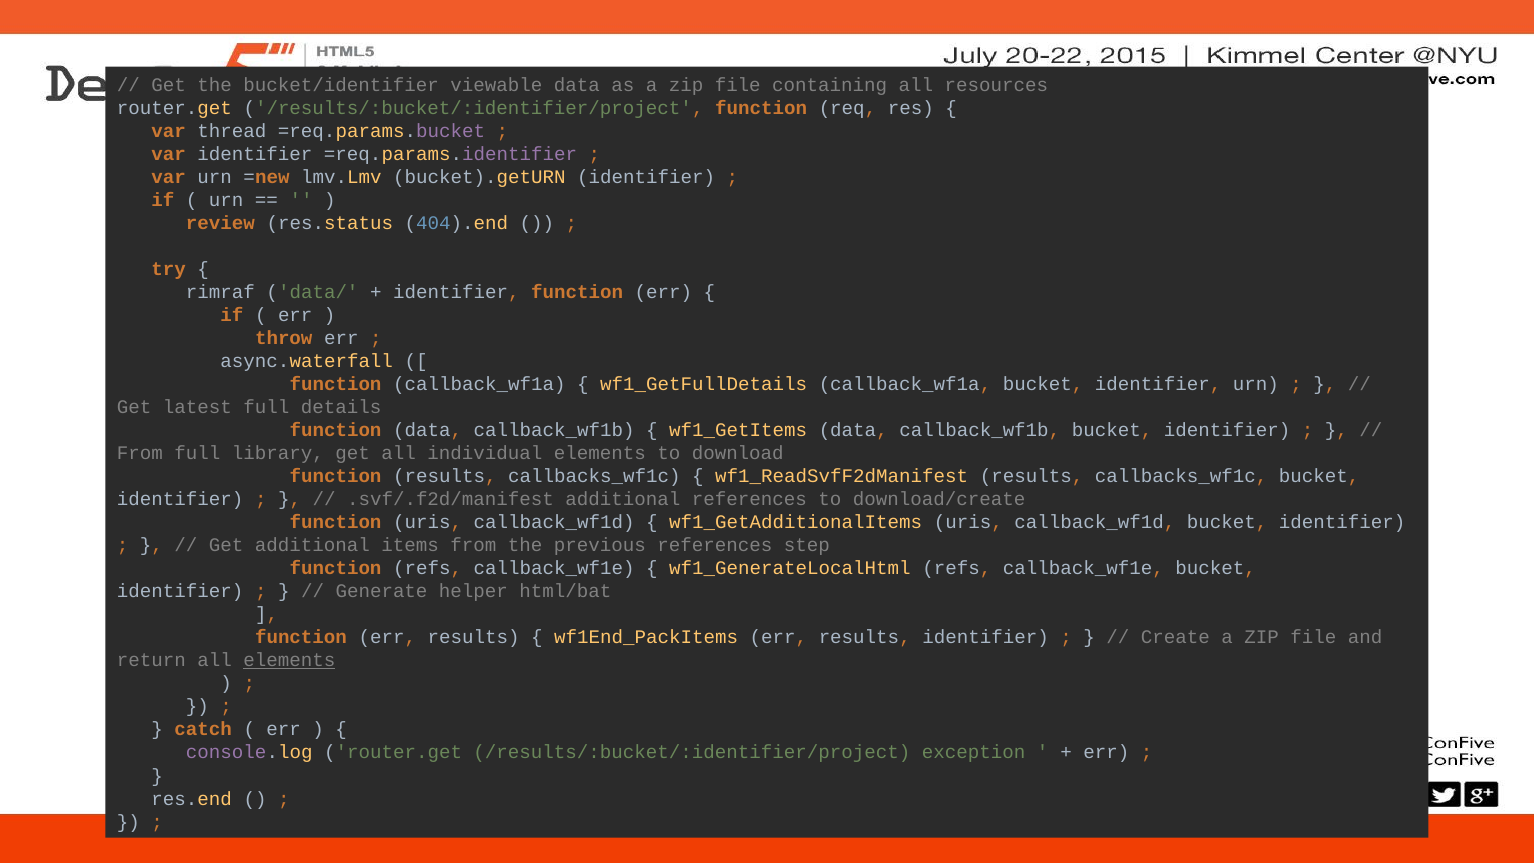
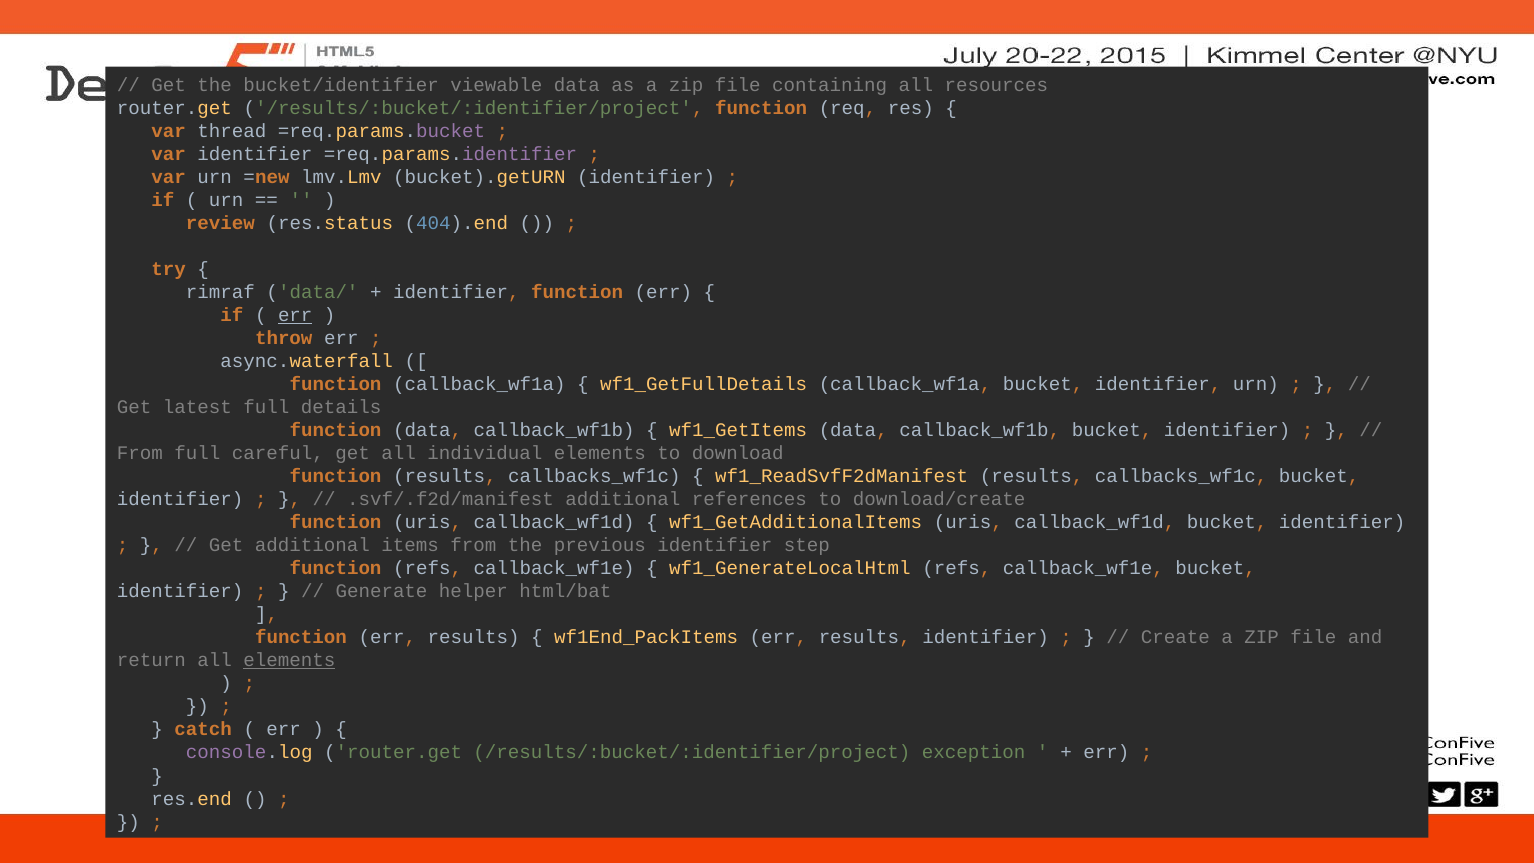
err underline: none -> present (295, 315)
library: library -> careful (278, 453)
previous references: references -> identifier (715, 545)
